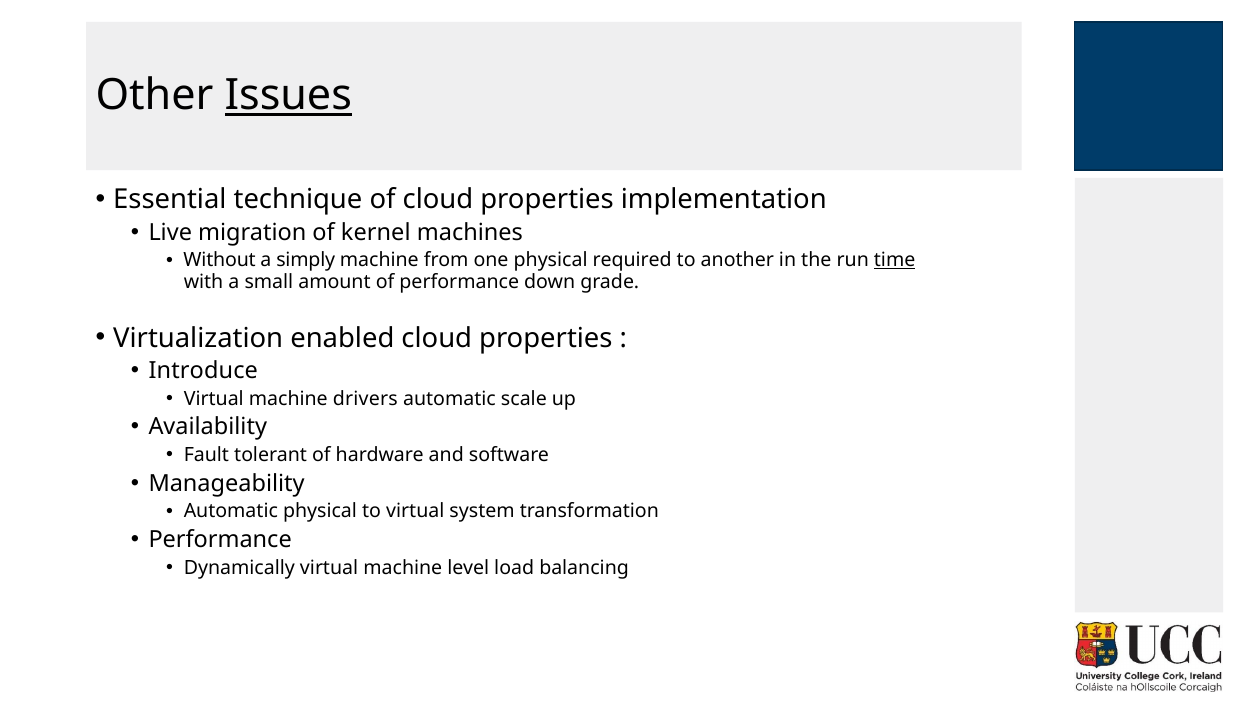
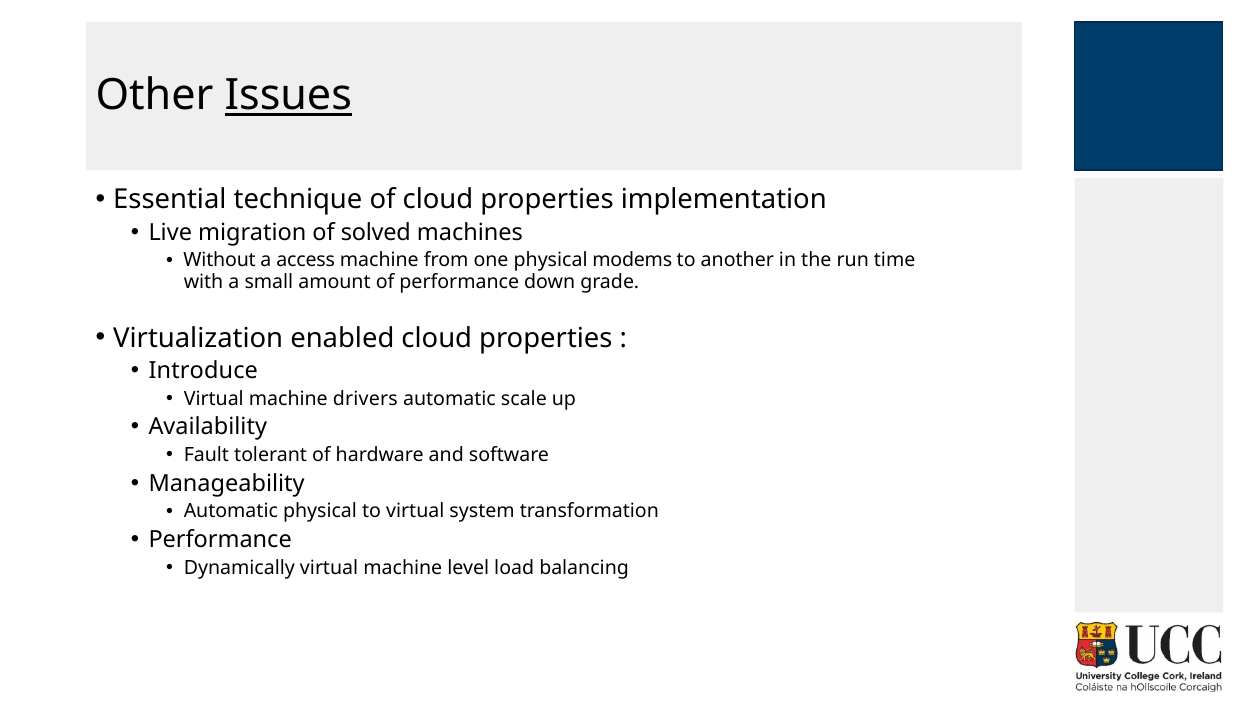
kernel: kernel -> solved (376, 232)
simply: simply -> access (306, 260)
required: required -> modems (632, 260)
time underline: present -> none (895, 260)
